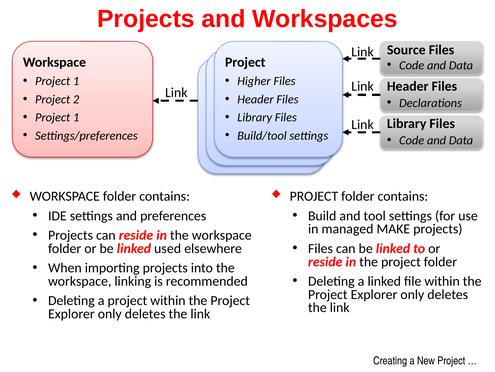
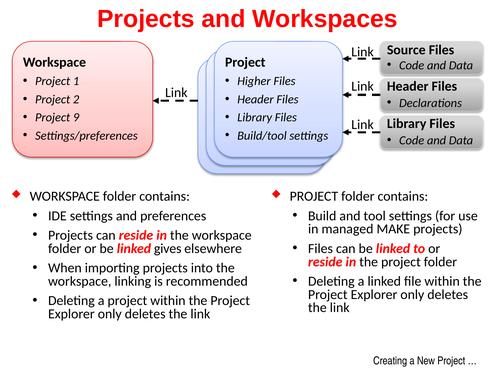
1: 1 -> 9 (76, 117)
used: used -> gives (168, 248)
